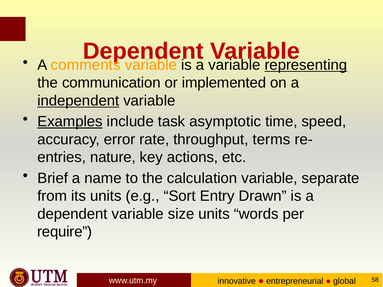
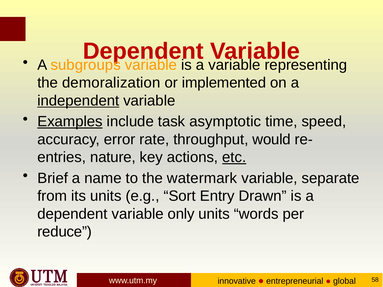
comments: comments -> subgroups (86, 65)
representing underline: present -> none (306, 65)
communication: communication -> demoralization (111, 83)
terms: terms -> would (272, 140)
etc underline: none -> present (234, 157)
calculation: calculation -> watermark (202, 178)
size: size -> only (181, 214)
require: require -> reduce (65, 232)
